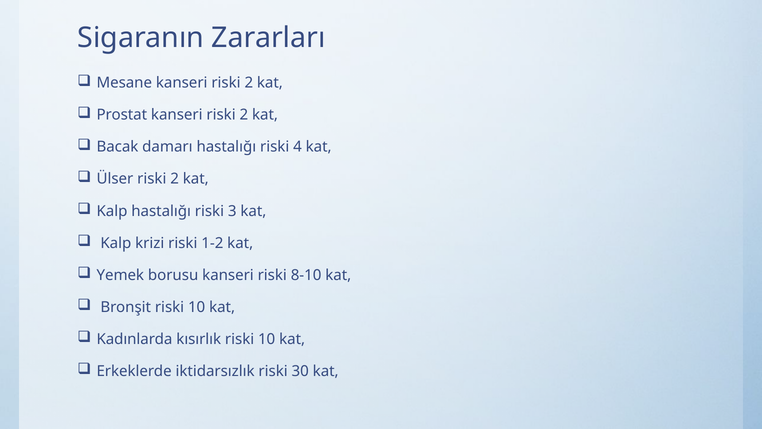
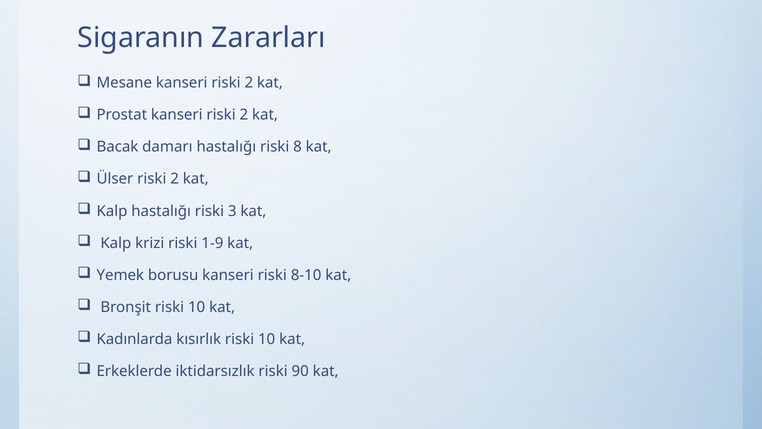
4: 4 -> 8 (298, 147)
1-2: 1-2 -> 1-9 (212, 243)
30: 30 -> 90 (300, 371)
